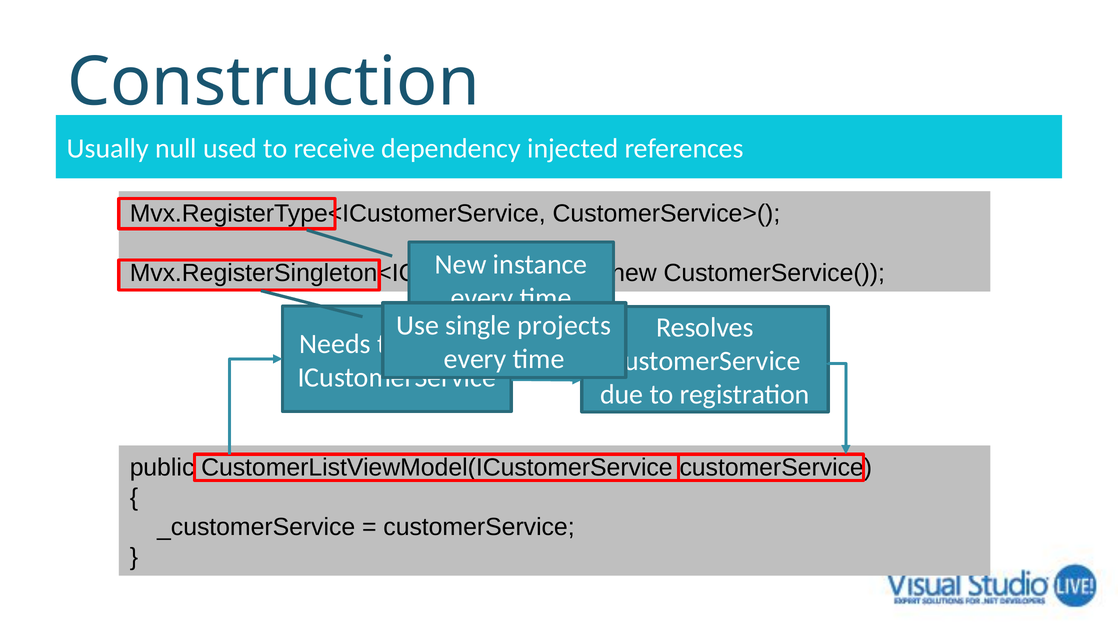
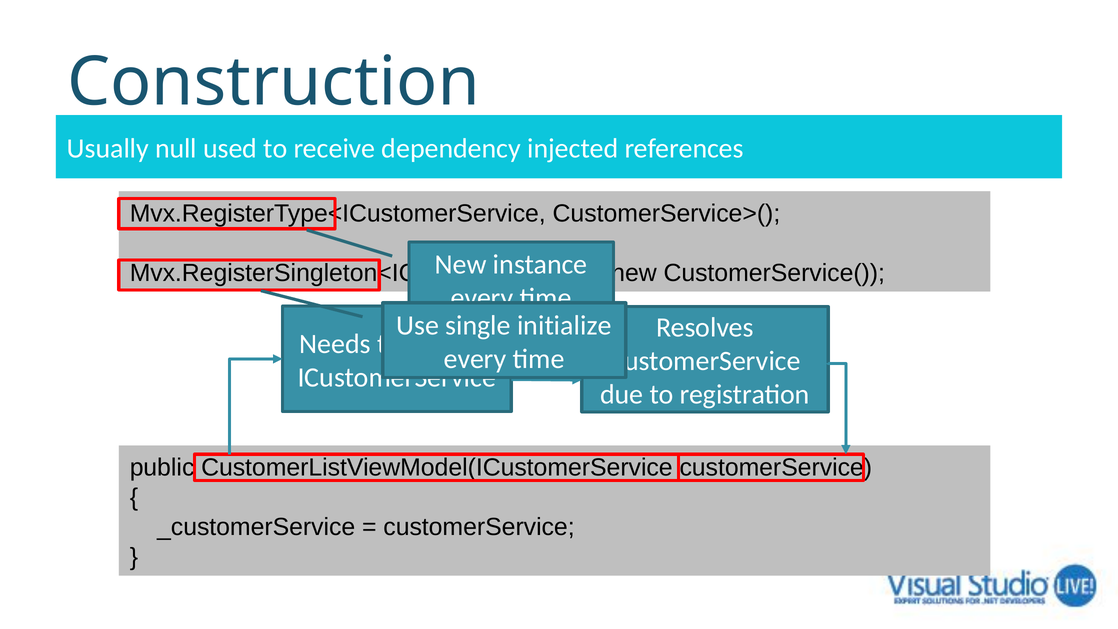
projects: projects -> initialize (564, 325)
